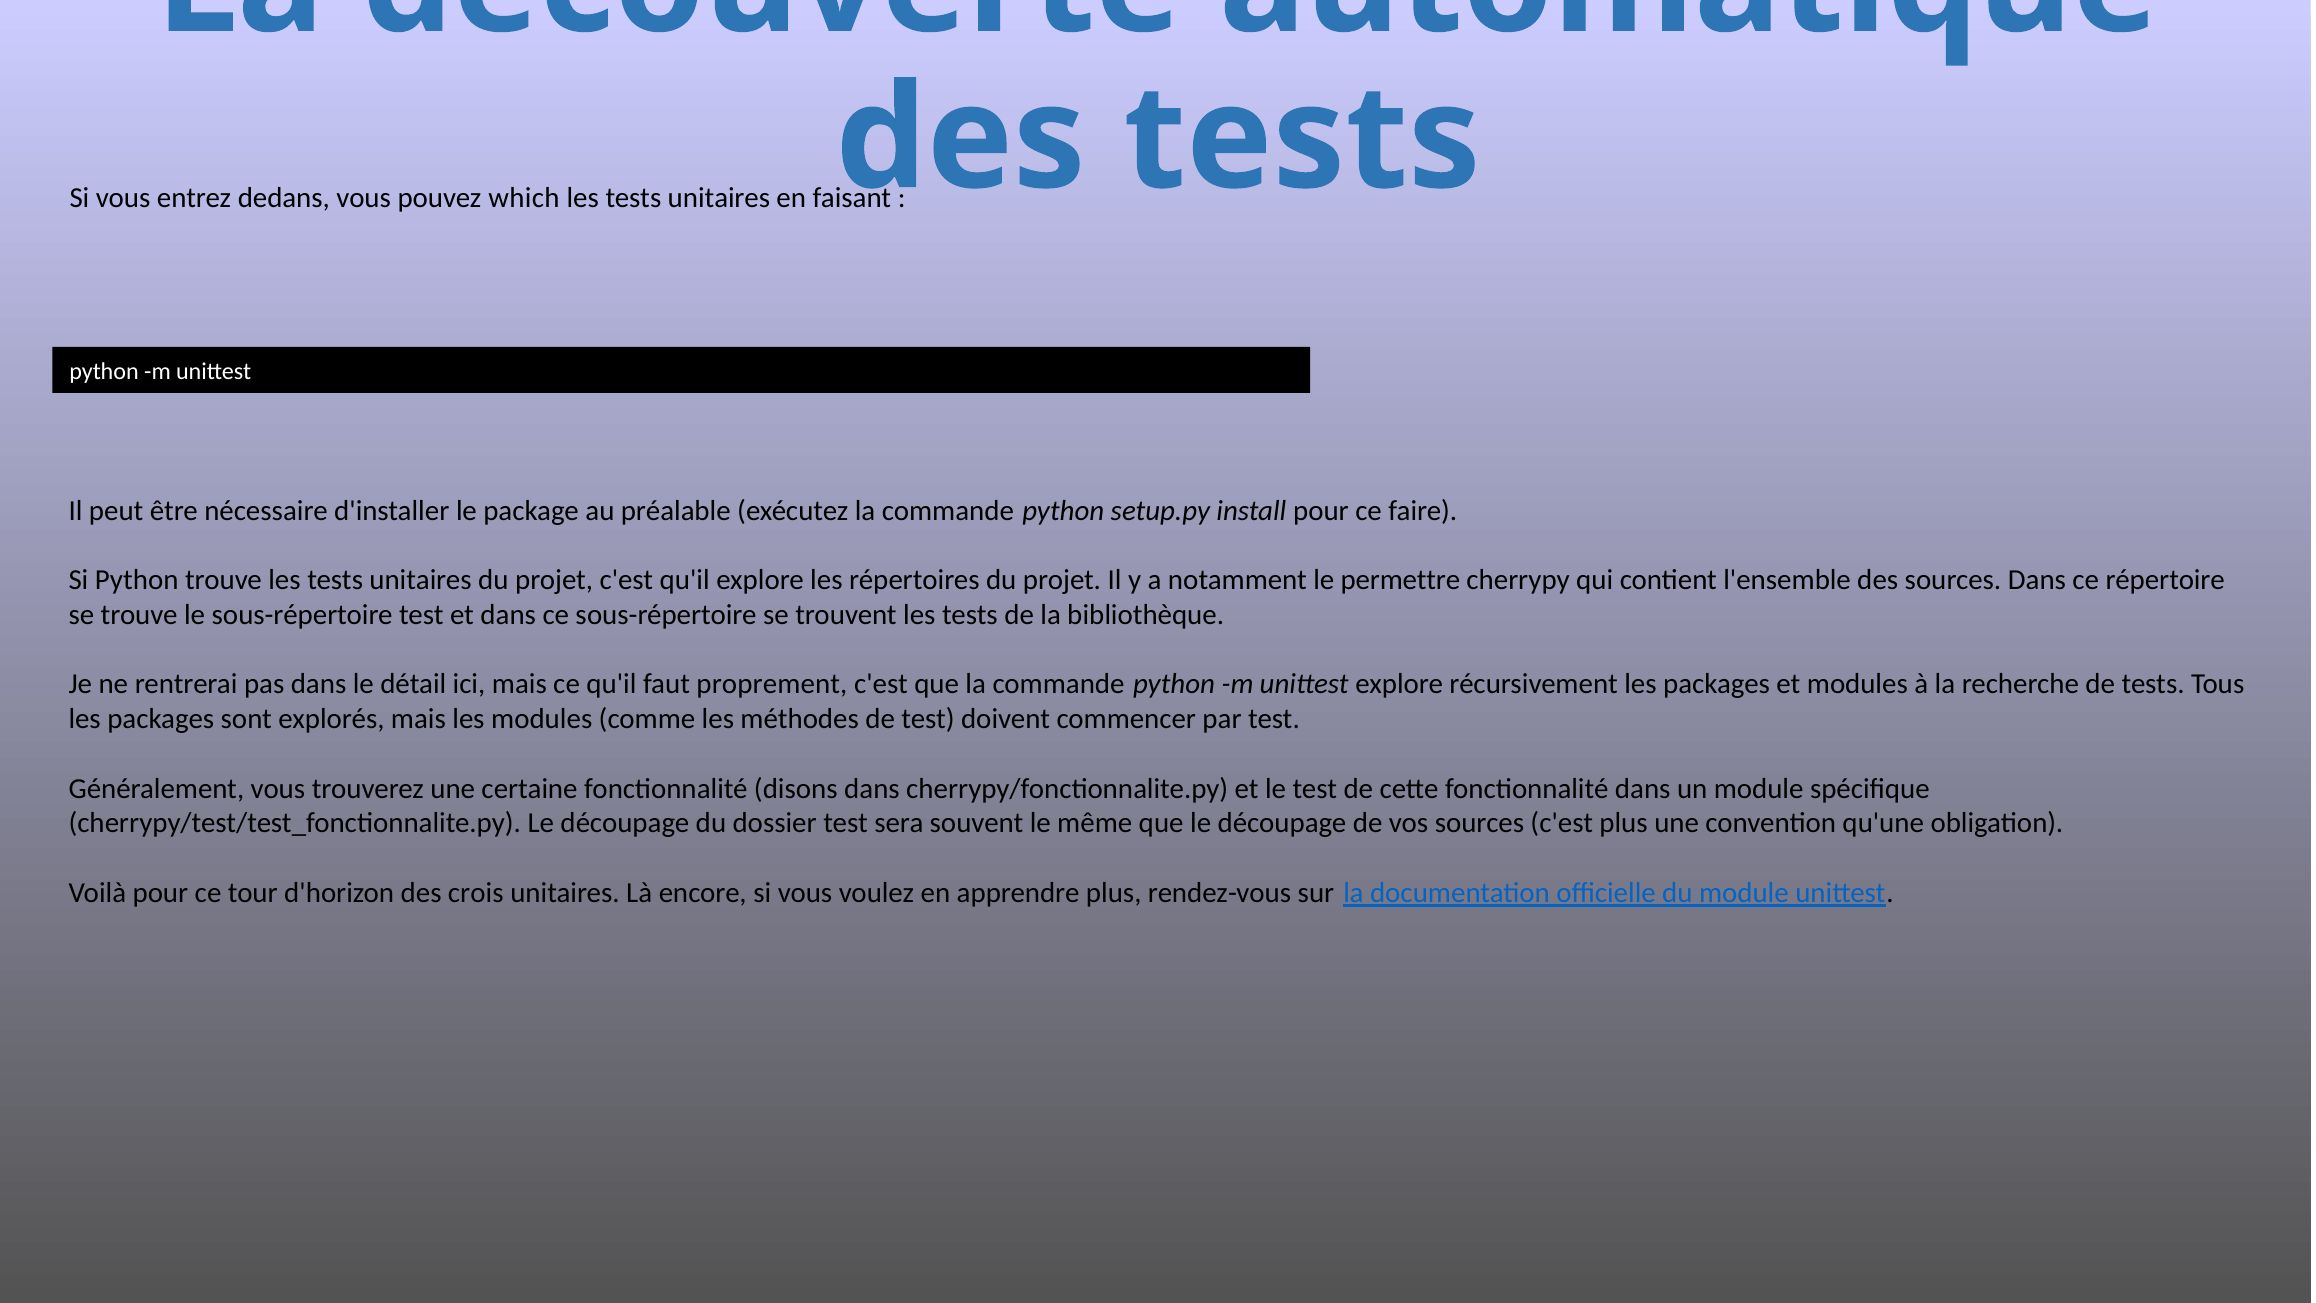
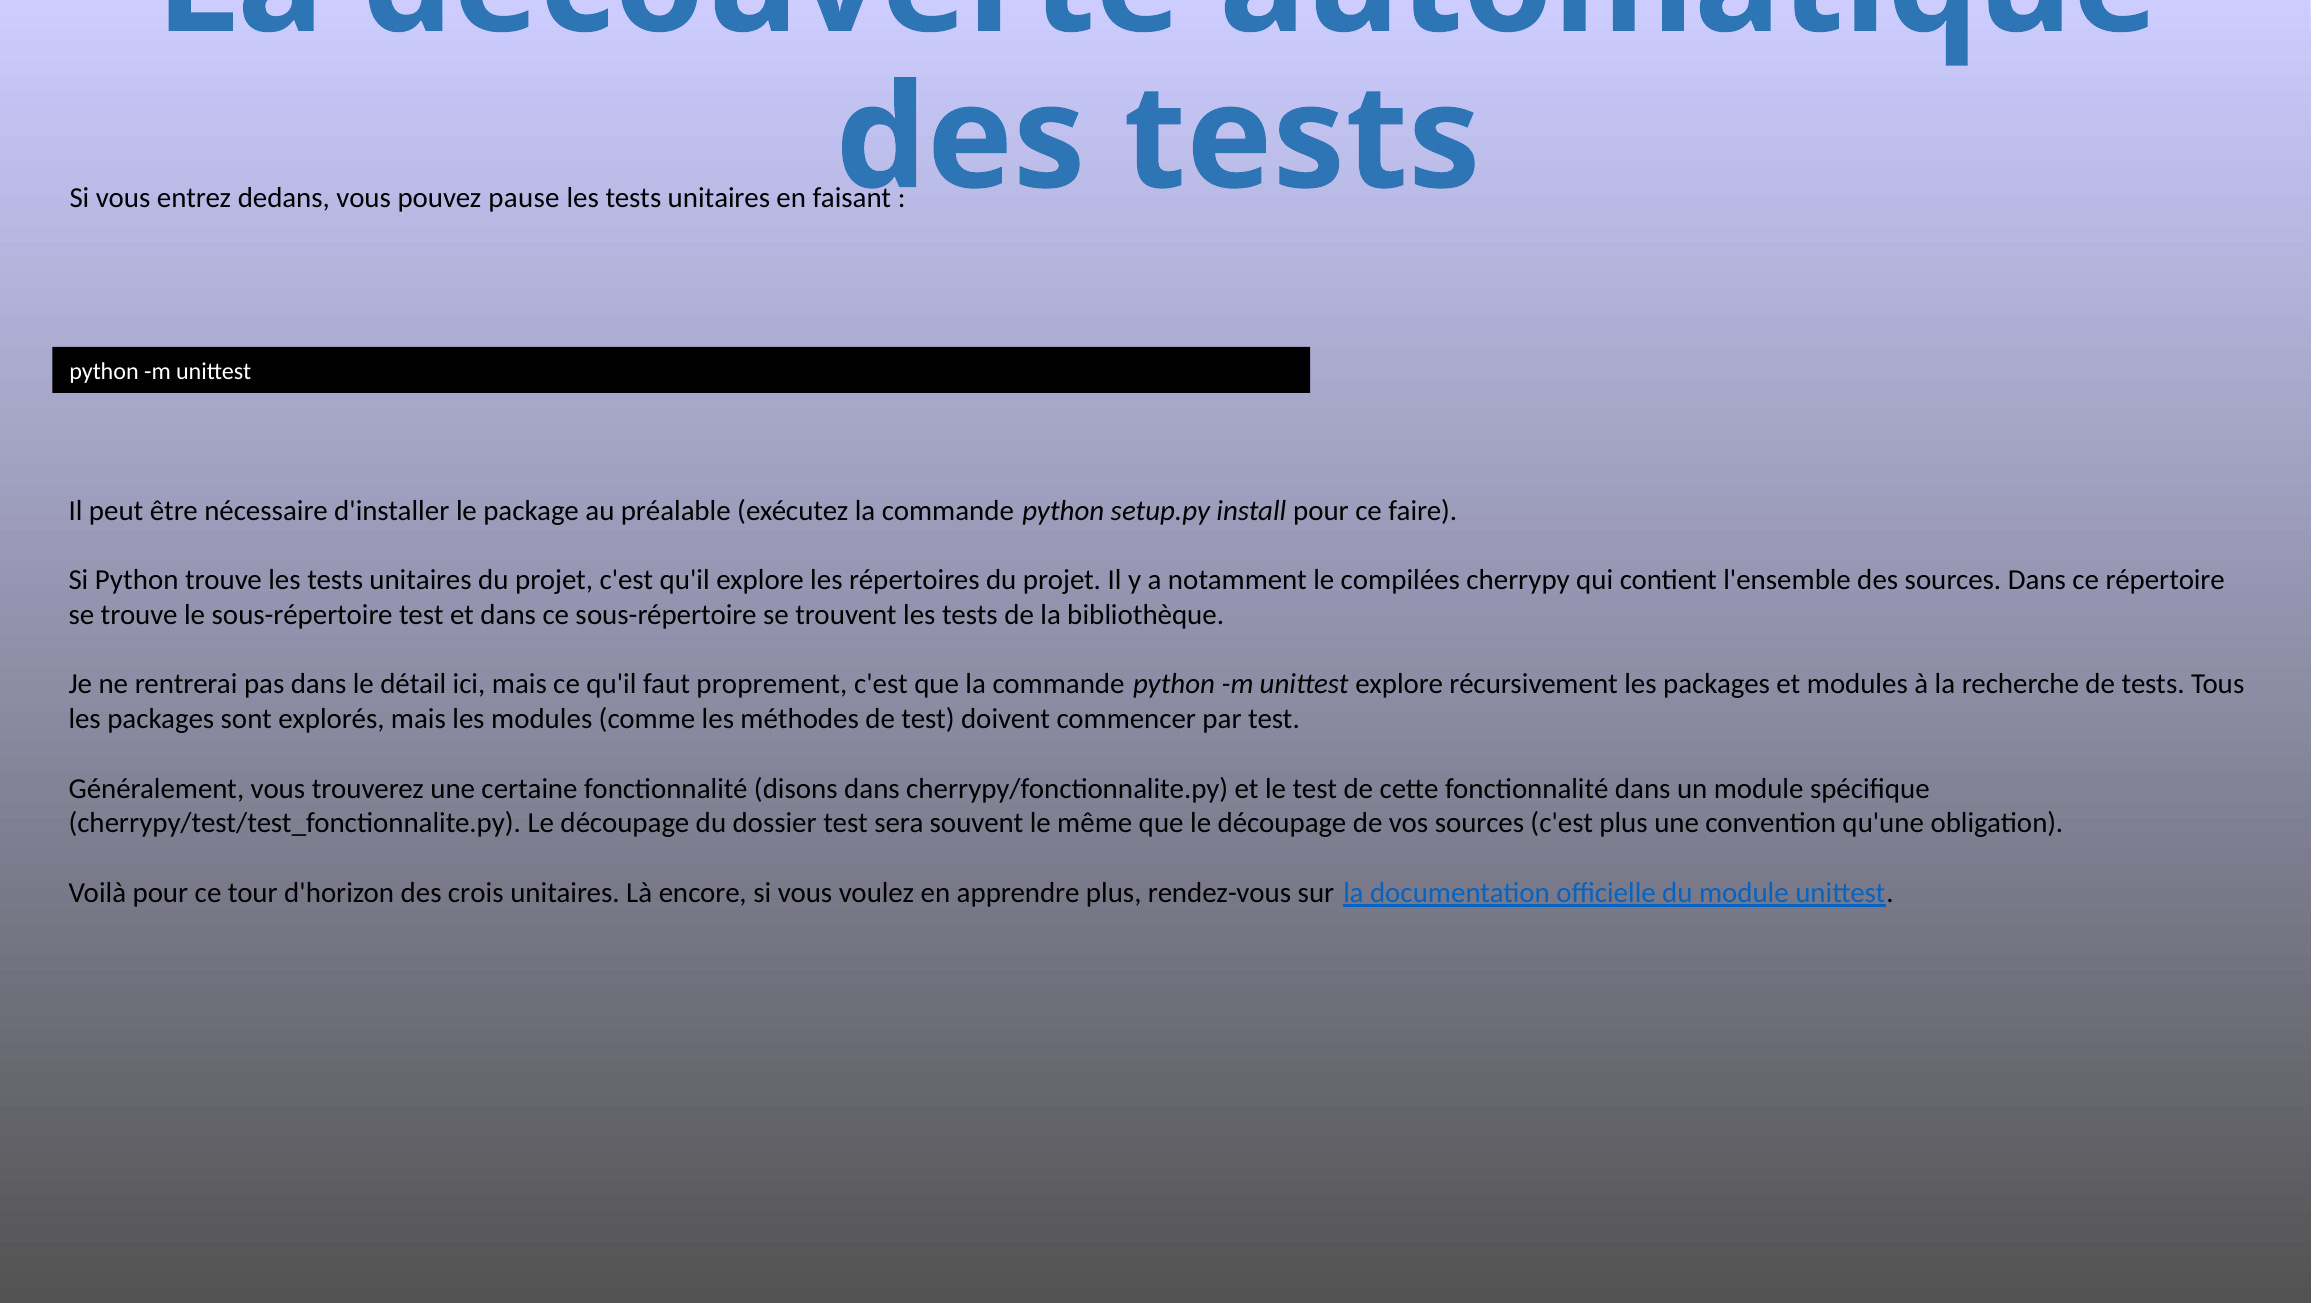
which: which -> pause (524, 198)
permettre: permettre -> compilées (1400, 580)
